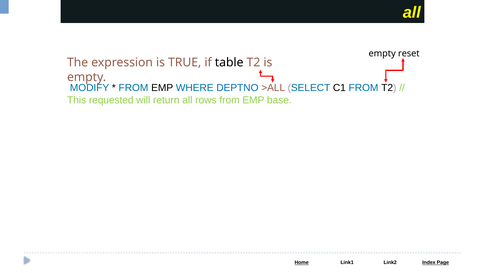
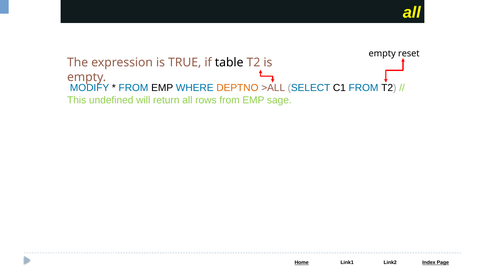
DEPTNO colour: blue -> orange (237, 88)
requested: requested -> undefined (111, 100)
base: base -> sage (279, 100)
